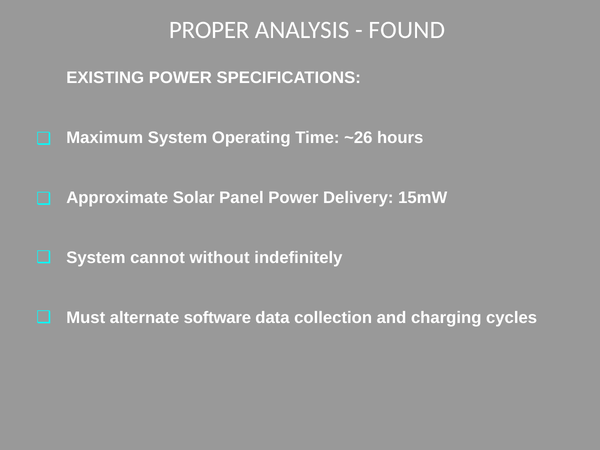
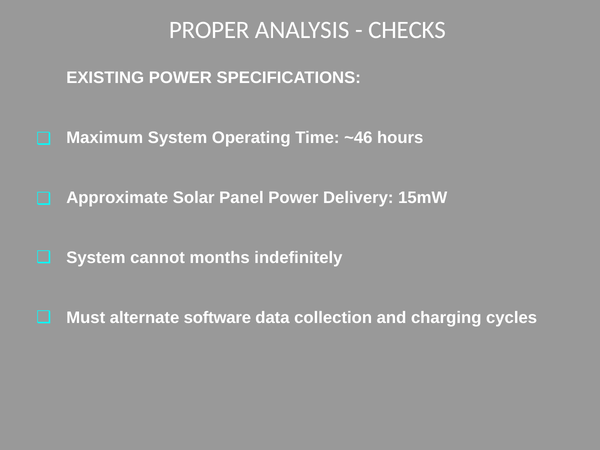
FOUND: FOUND -> CHECKS (407, 30)
~26: ~26 -> ~46 (358, 138)
without: without -> months (220, 258)
